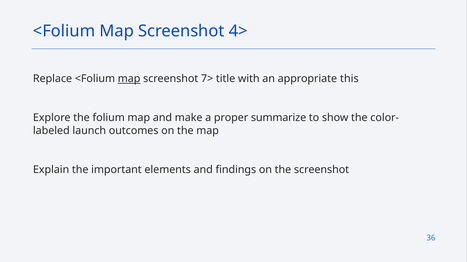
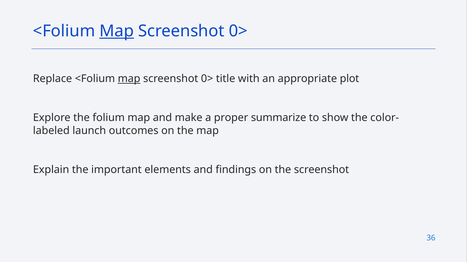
Map underline: none -> present (117, 31)
4>: 4> -> 0> (238, 31)
7>: 7> -> 0> (207, 79)
this: this -> plot (349, 79)
